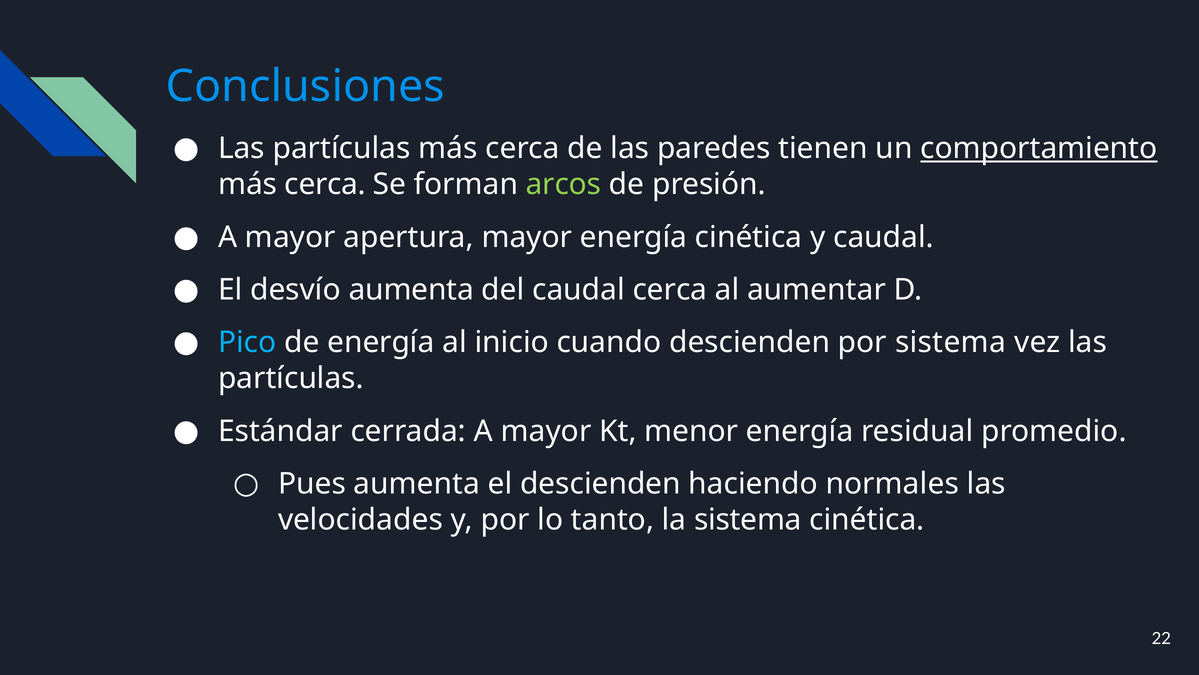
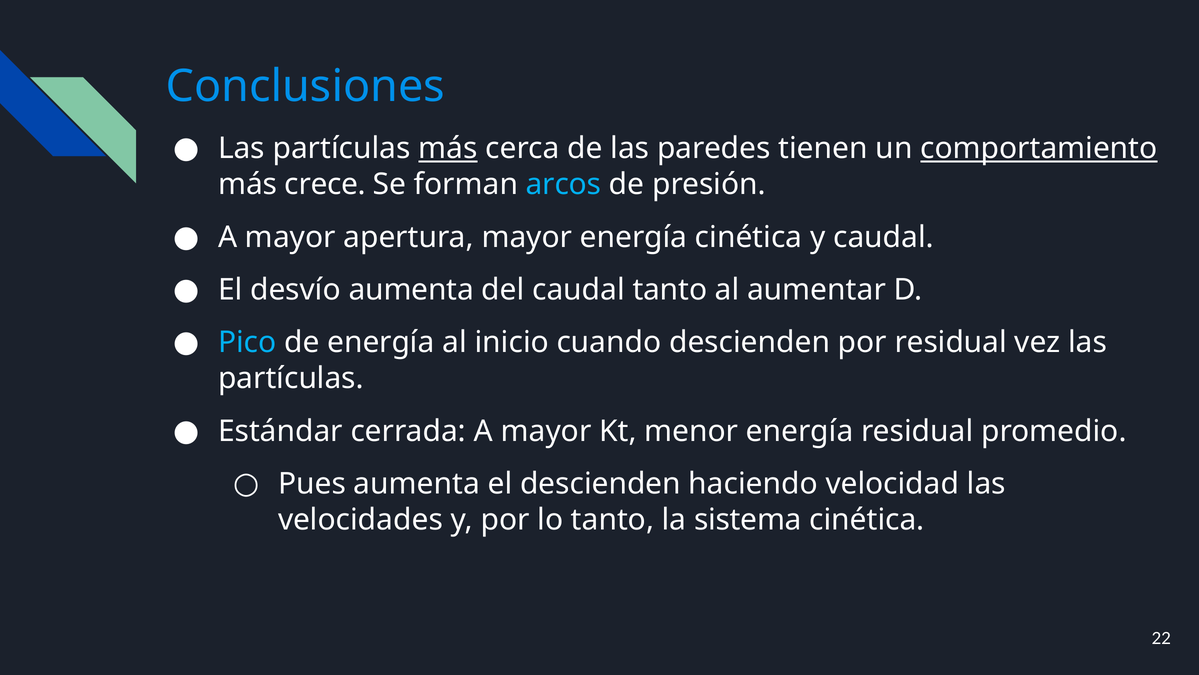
más underline: none -> present (448, 148)
cerca: cerca -> crece (325, 184)
arcos colour: light green -> light blue (564, 184)
caudal cerca: cerca -> tanto (670, 290)
por sistema: sistema -> residual (951, 342)
normales: normales -> velocidad (892, 483)
